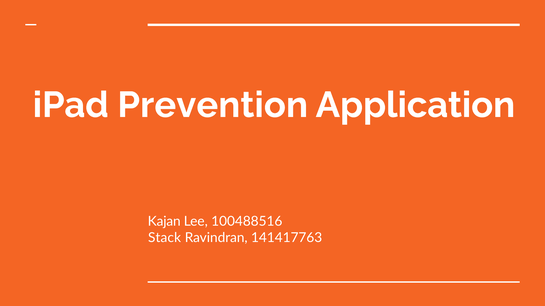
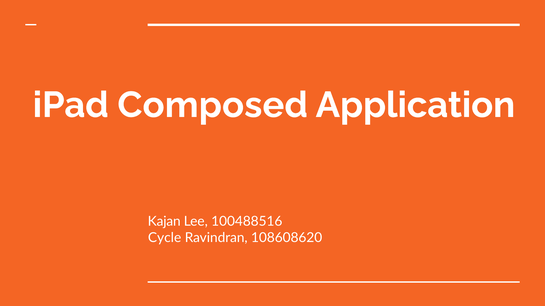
Prevention: Prevention -> Composed (213, 105)
Stack: Stack -> Cycle (165, 238)
141417763: 141417763 -> 108608620 (287, 238)
